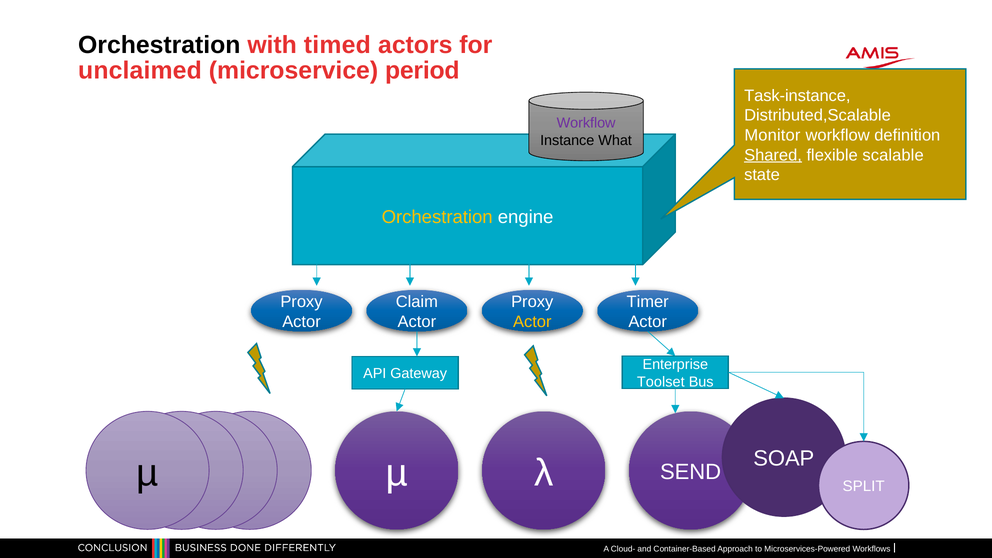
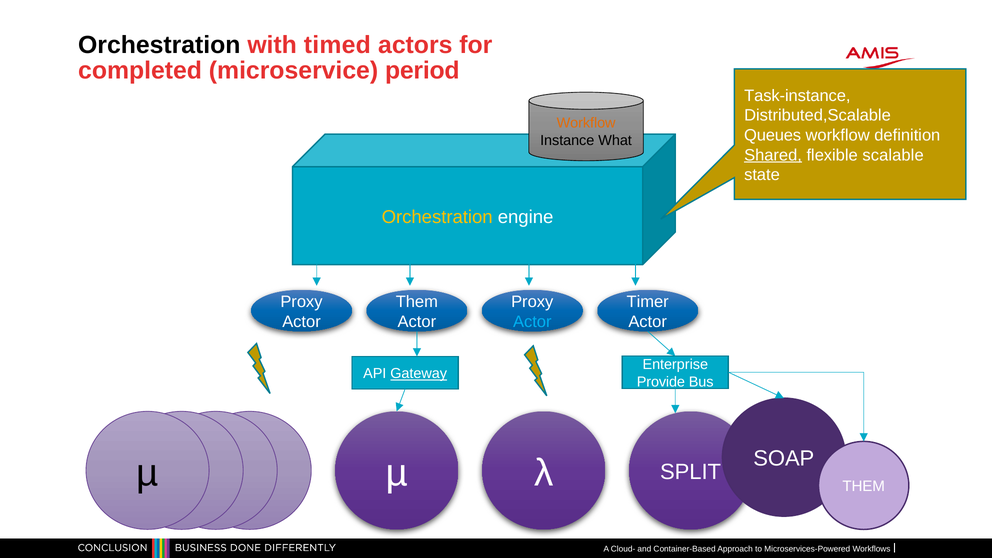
unclaimed: unclaimed -> completed (140, 71)
Workflow colour: purple -> orange (586, 123)
Monitor: Monitor -> Queues (773, 135)
Claim: Claim -> Them (417, 302)
Actor colour: yellow -> light blue (532, 322)
Gateway underline: none -> present (419, 374)
Toolset: Toolset -> Provide (661, 382)
SEND: SEND -> SPLIT (691, 472)
SPLIT: SPLIT -> THEM (864, 486)
